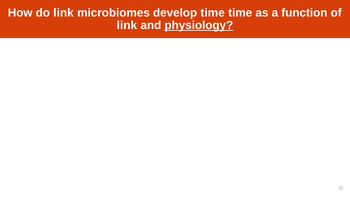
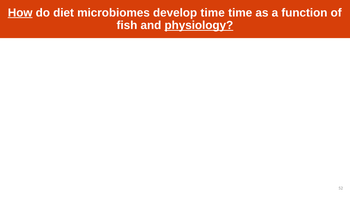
How underline: none -> present (20, 13)
do link: link -> diet (64, 13)
link: link -> fish (127, 25)
